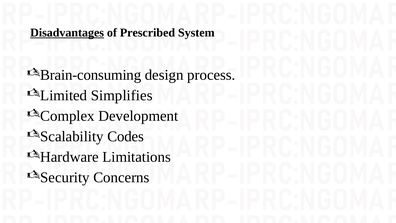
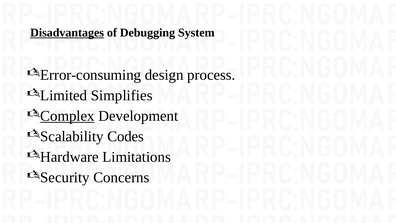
Prescribed: Prescribed -> Debugging (147, 33)
Brain-consuming: Brain-consuming -> Error-consuming (91, 75)
Complex underline: none -> present (67, 116)
